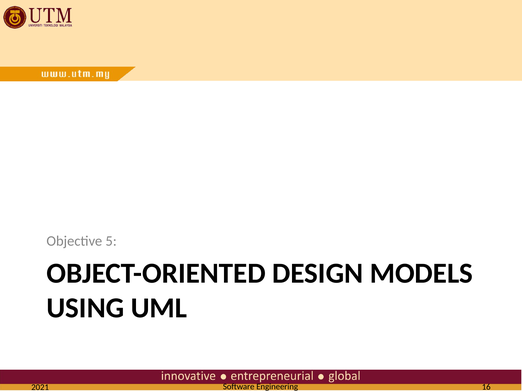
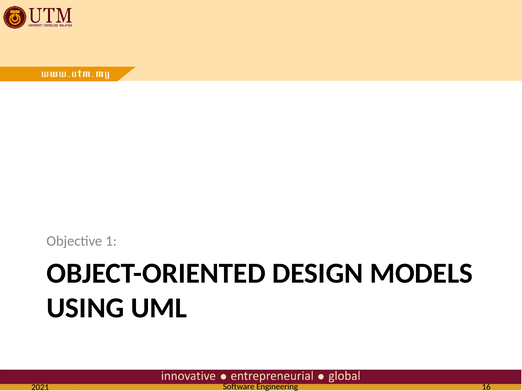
5: 5 -> 1 (111, 241)
